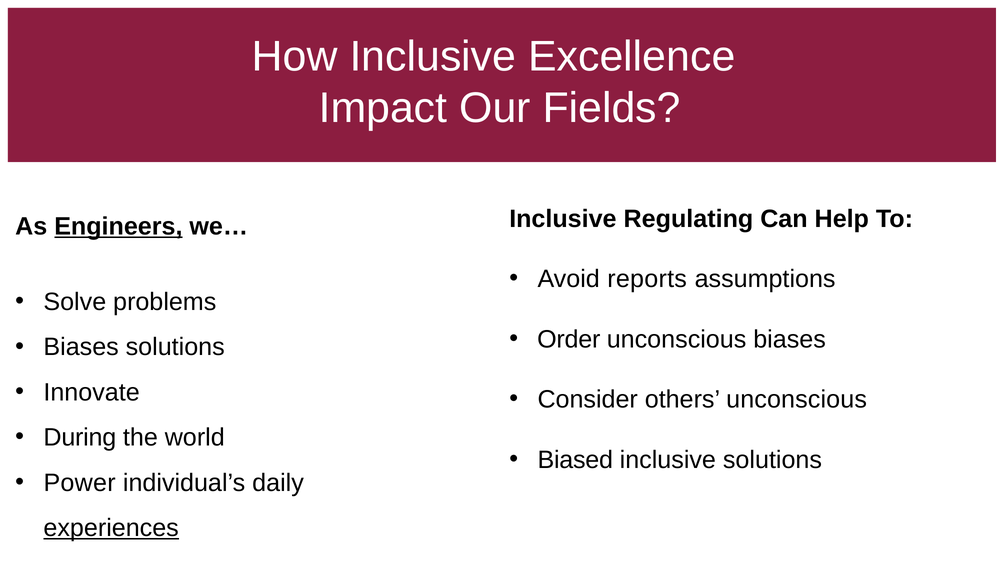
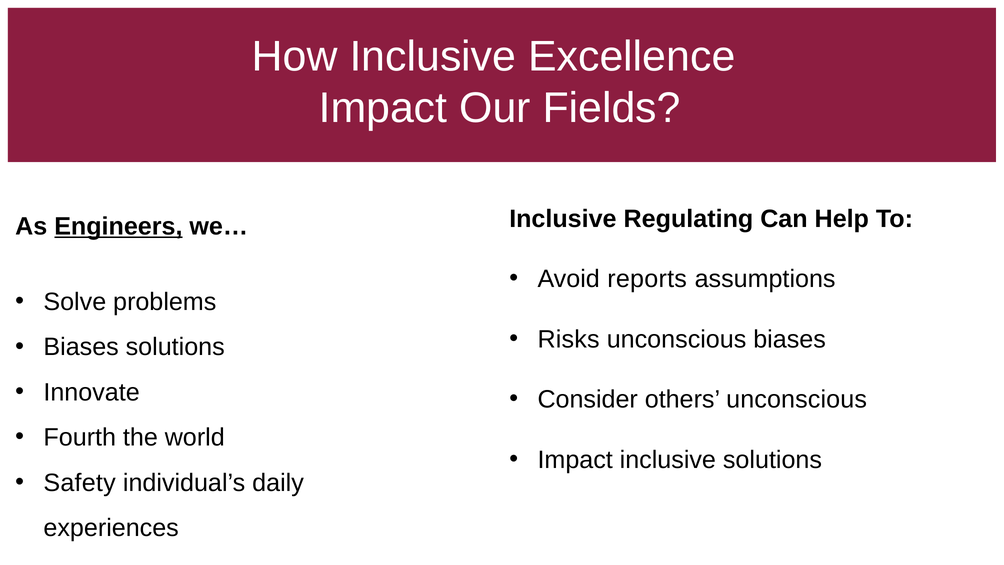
Order: Order -> Risks (569, 339)
During: During -> Fourth (80, 437)
Biased: Biased -> Impact (575, 460)
Power: Power -> Safety (80, 483)
experiences underline: present -> none (111, 528)
